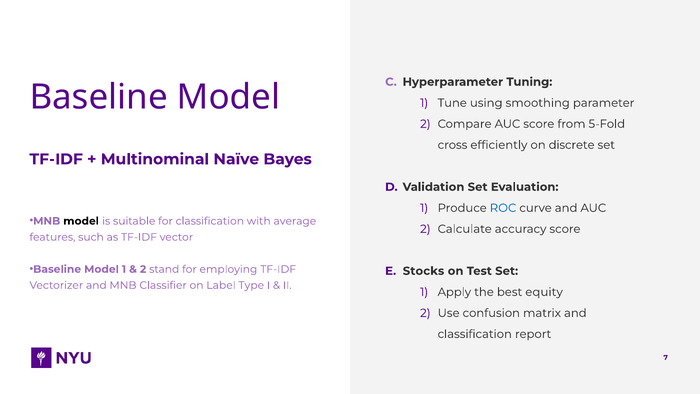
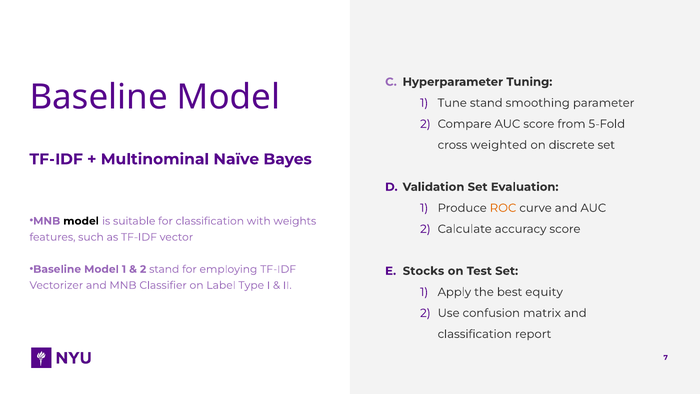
Tune using: using -> stand (486, 103)
efficiently: efficiently -> weighted (499, 145)
ROC colour: blue -> orange (503, 208)
average: average -> weights (295, 221)
